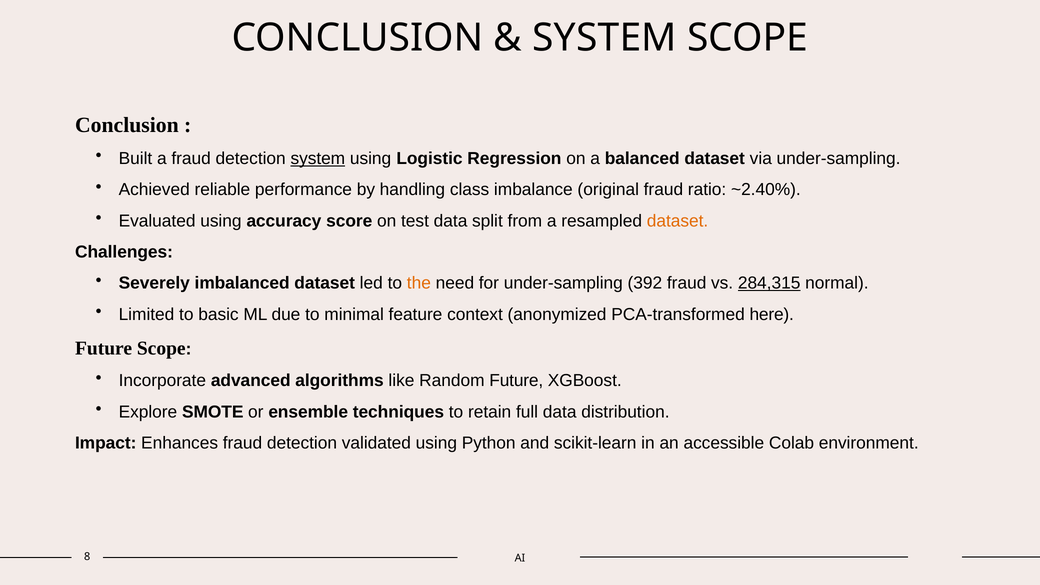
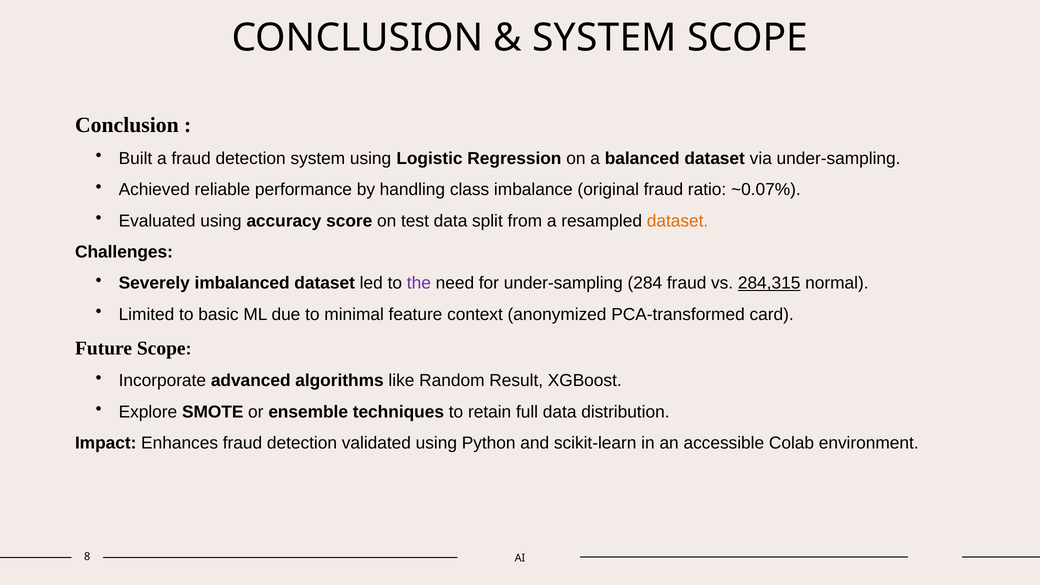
system underline: present -> none (318, 159)
~2.40%: ~2.40% -> ~0.07% (766, 190)
the colour: orange -> purple (419, 283)
392: 392 -> 284 (645, 283)
here: here -> card (772, 314)
Random Future: Future -> Result (516, 381)
